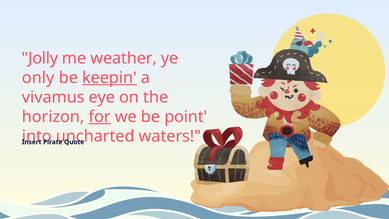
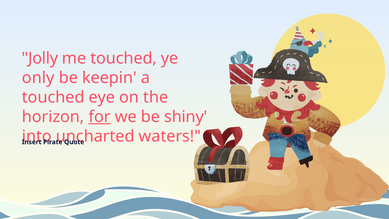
me weather: weather -> touched (124, 58)
keepin underline: present -> none (109, 78)
vivamus: vivamus -> touched (53, 97)
point: point -> shiny (186, 117)
